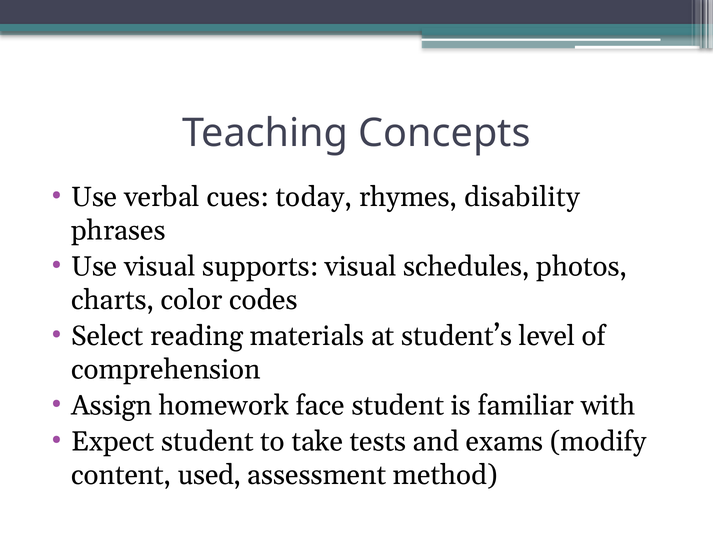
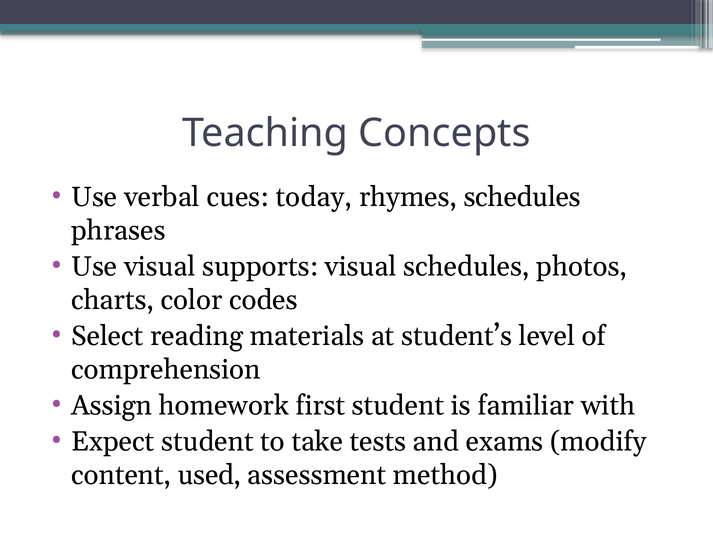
rhymes disability: disability -> schedules (522, 197)
face: face -> first (320, 406)
